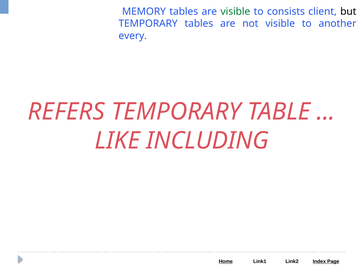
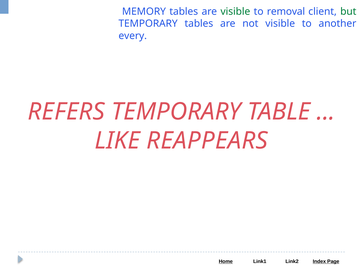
consists: consists -> removal (286, 12)
but colour: black -> green (348, 12)
INCLUDING: INCLUDING -> REAPPEARS (207, 141)
